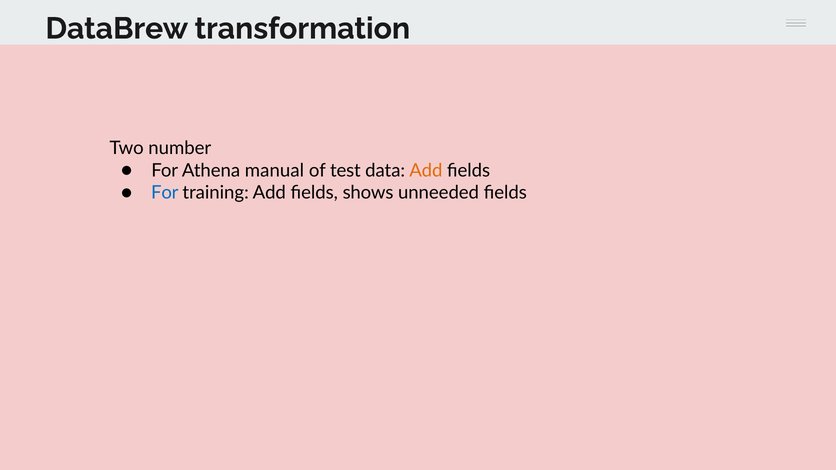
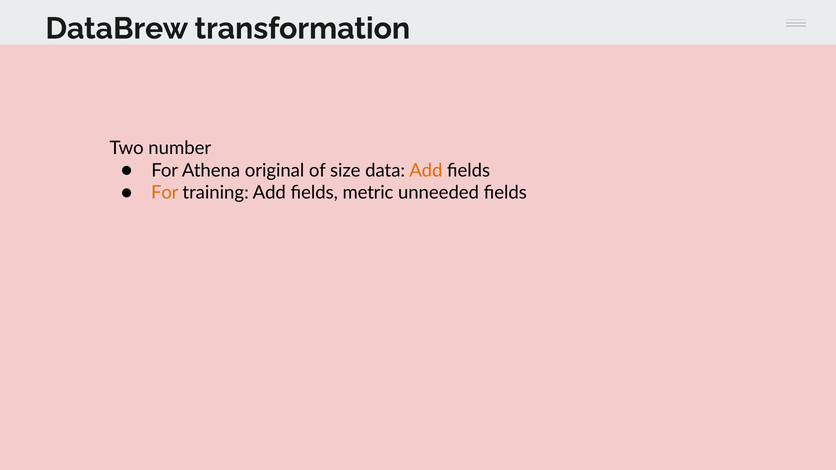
manual: manual -> original (275, 171)
test: test -> size (345, 171)
For colour: blue -> orange (165, 193)
shows: shows -> metric (368, 193)
